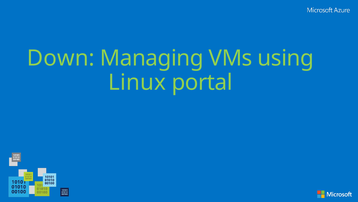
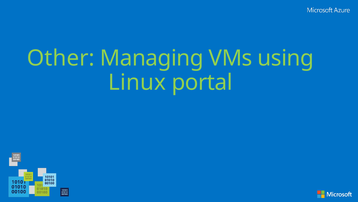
Down: Down -> Other (61, 58)
